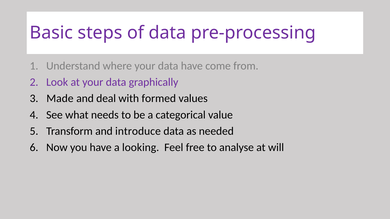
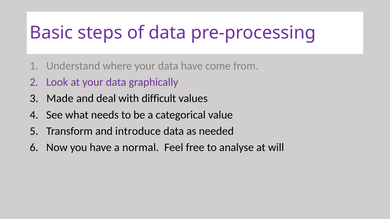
formed: formed -> difficult (159, 99)
looking: looking -> normal (141, 148)
